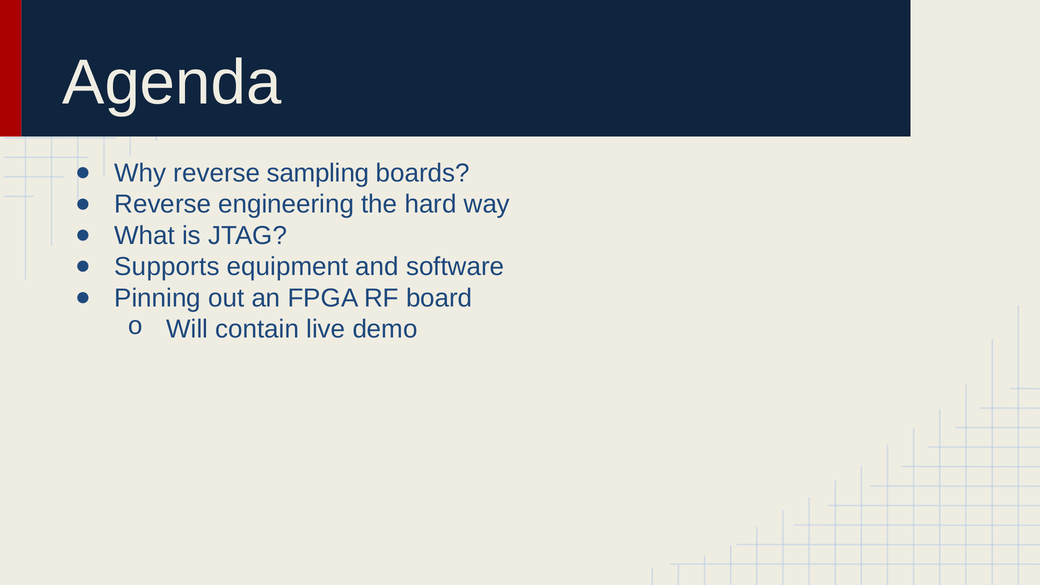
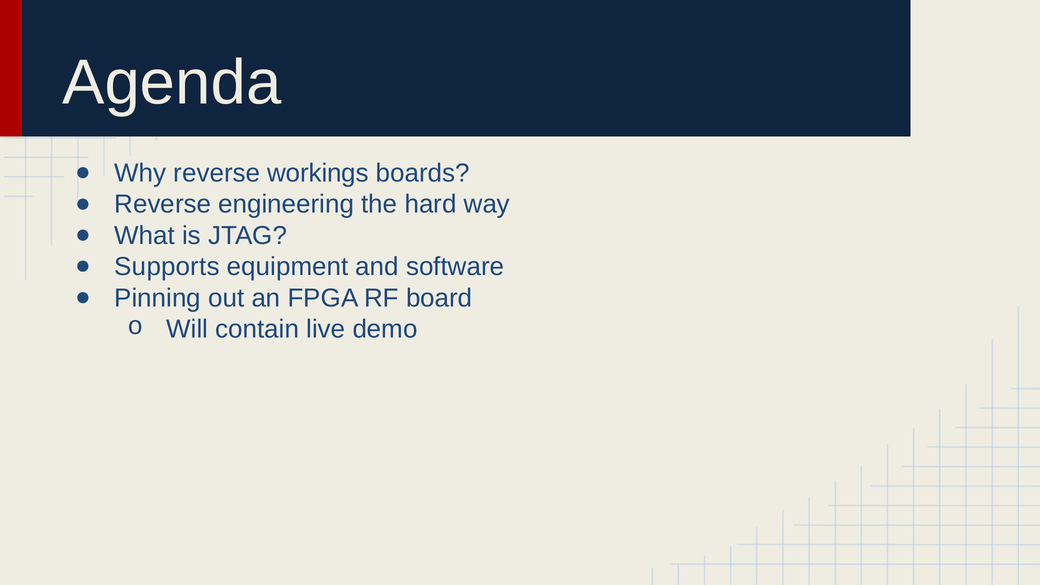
sampling: sampling -> workings (318, 173)
